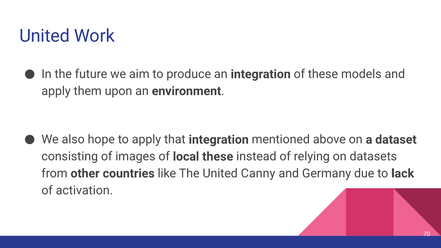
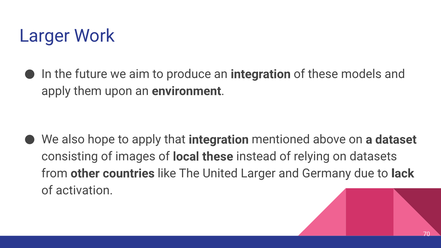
United: United -> Larger (45, 36)
United Canny: Canny -> Larger (258, 173)
